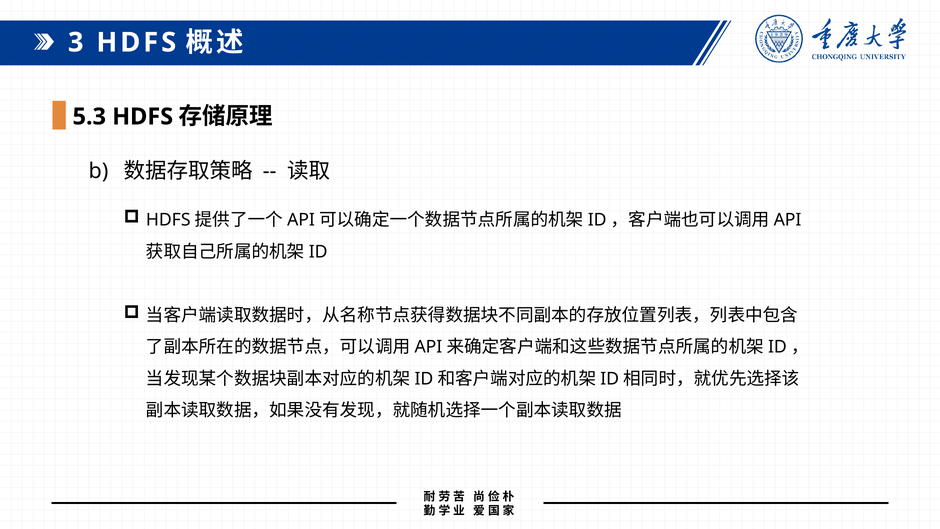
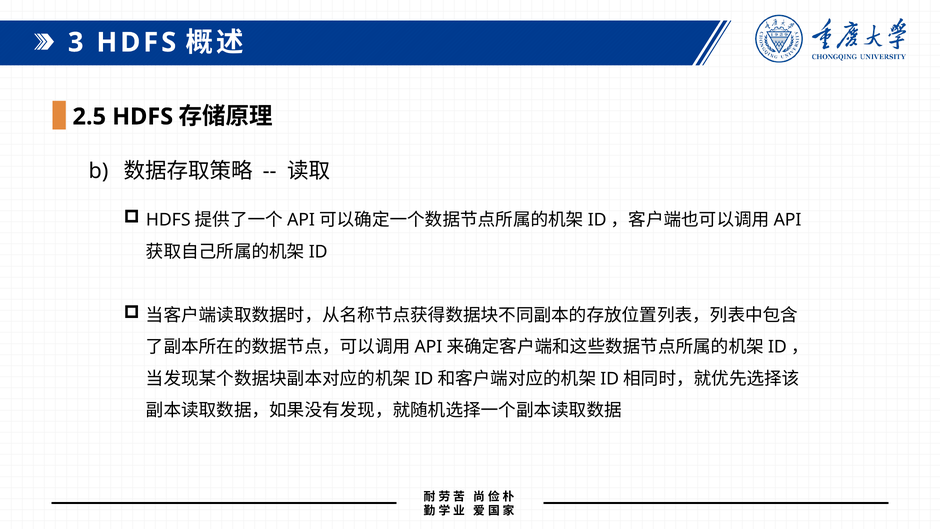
5.3: 5.3 -> 2.5 (89, 117)
